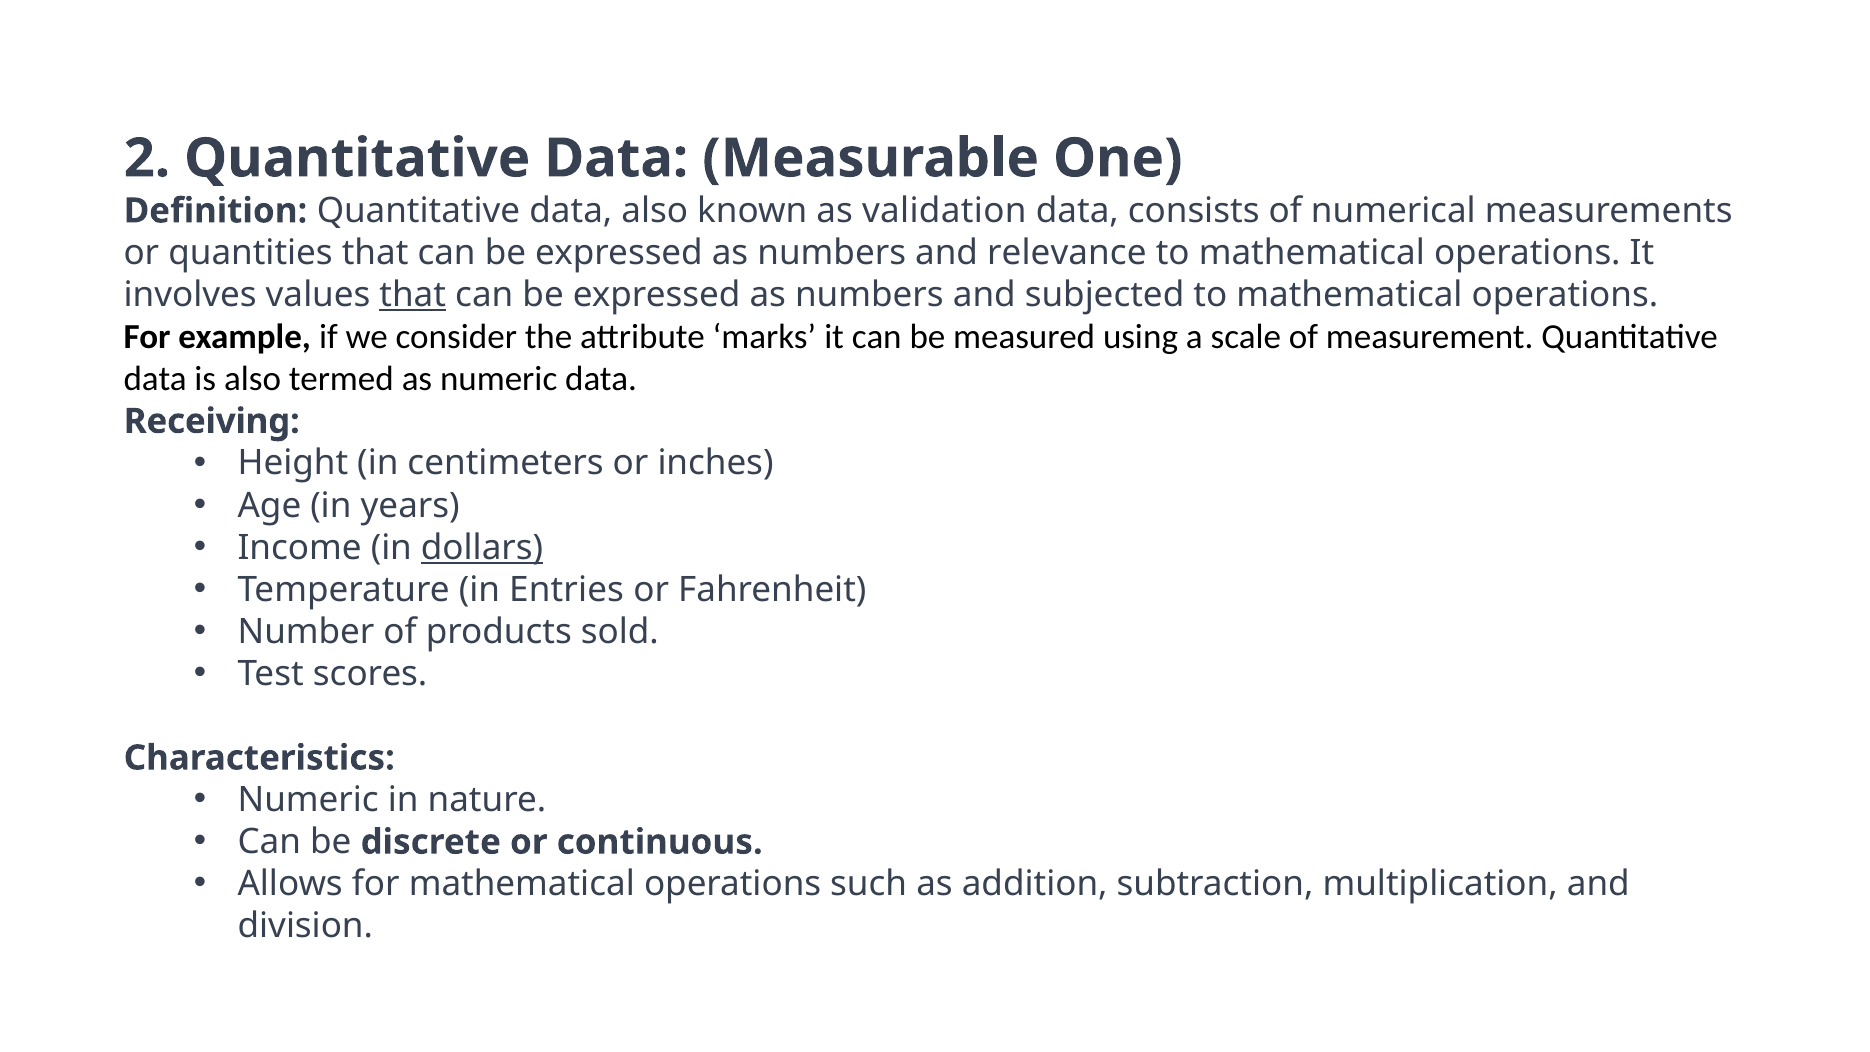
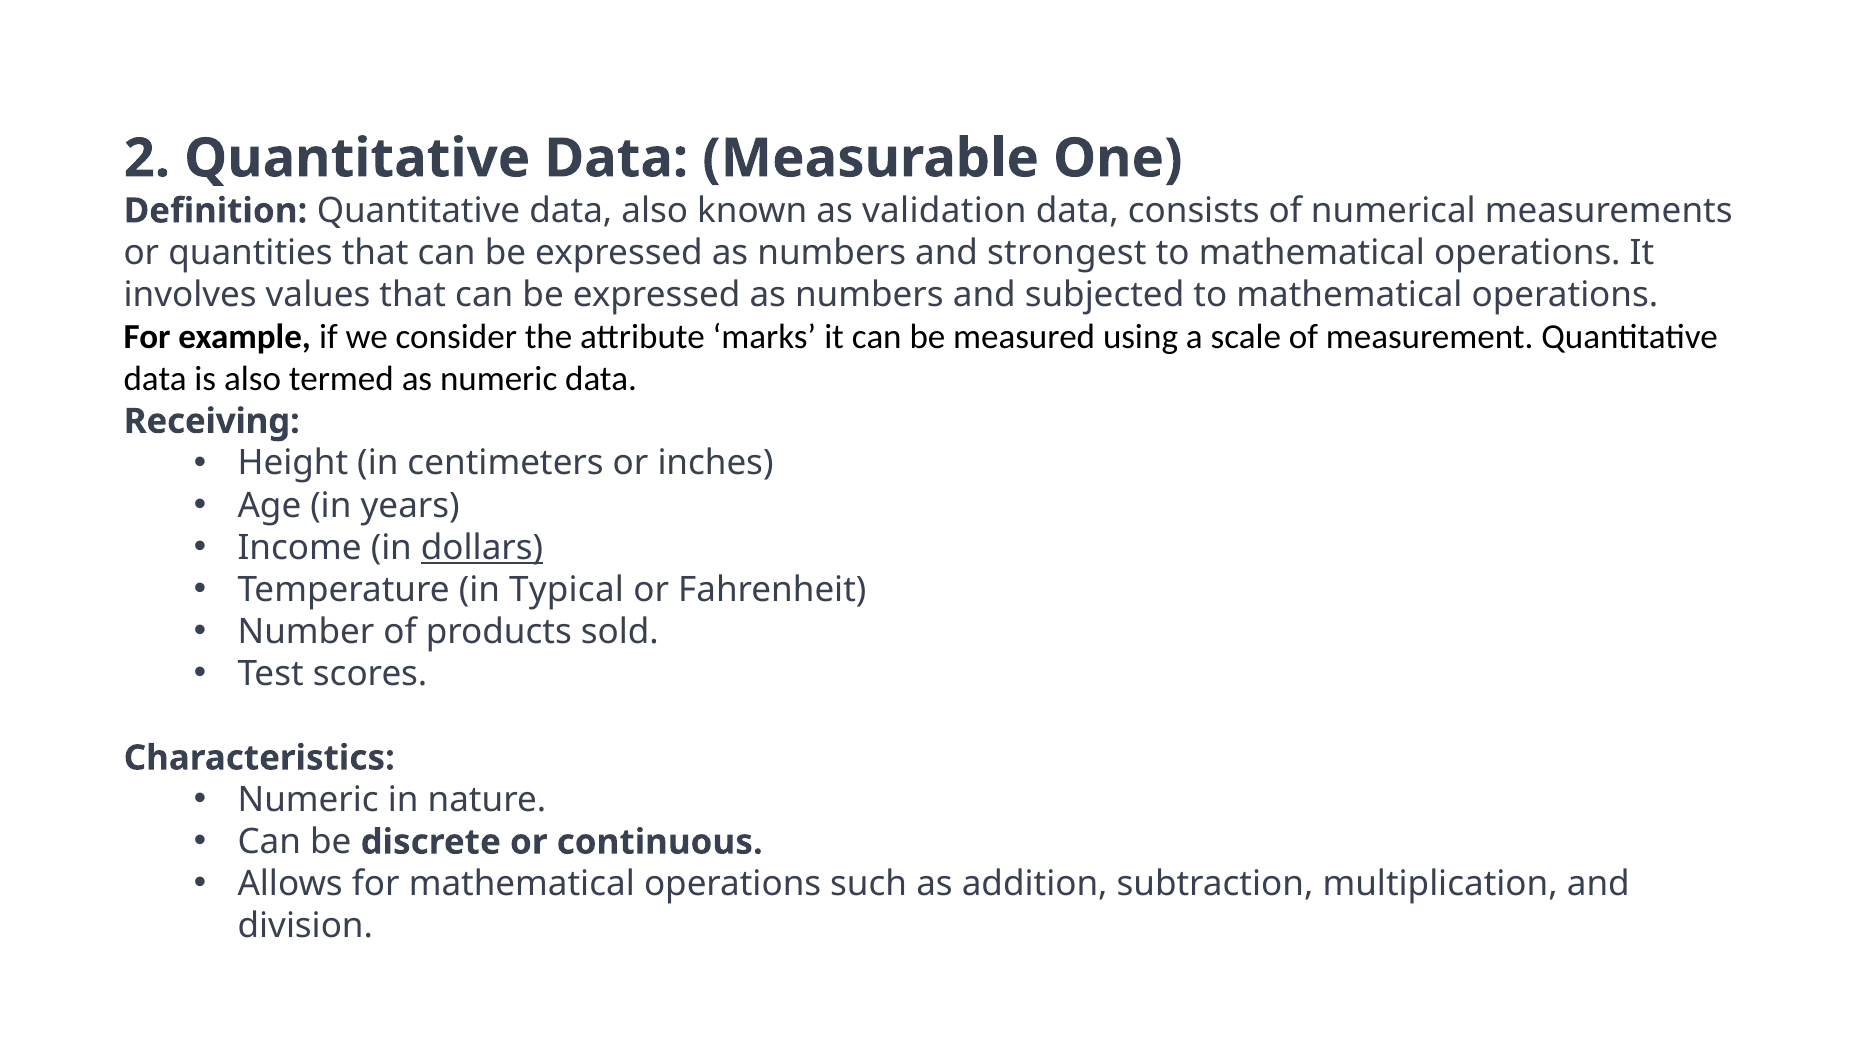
relevance: relevance -> strongest (1067, 253)
that underline: present -> none (413, 295)
Entries: Entries -> Typical (567, 590)
